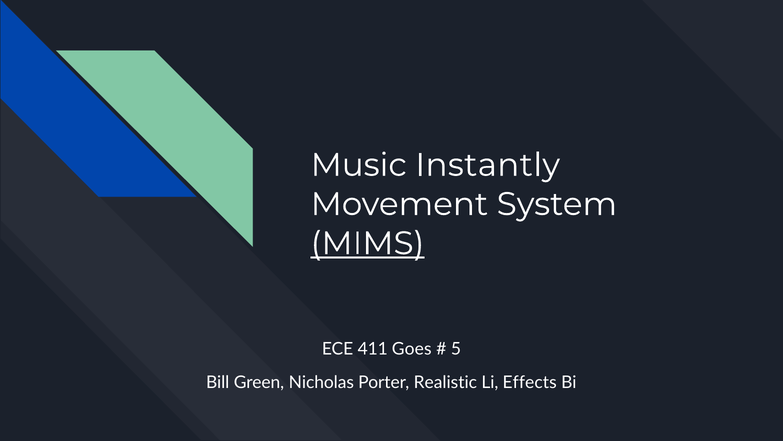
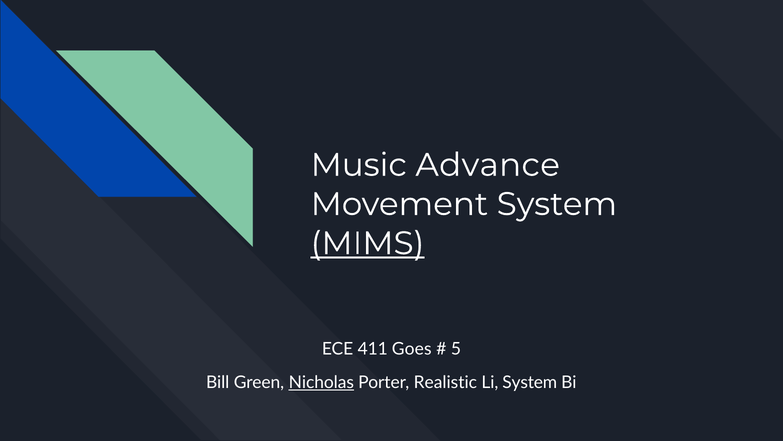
Instantly: Instantly -> Advance (488, 165)
Nicholas underline: none -> present (321, 382)
Li Effects: Effects -> System (530, 382)
